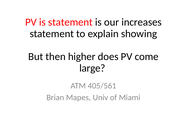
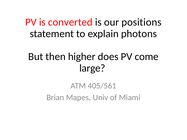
is statement: statement -> converted (70, 22)
increases: increases -> positions (141, 22)
showing: showing -> photons (139, 34)
